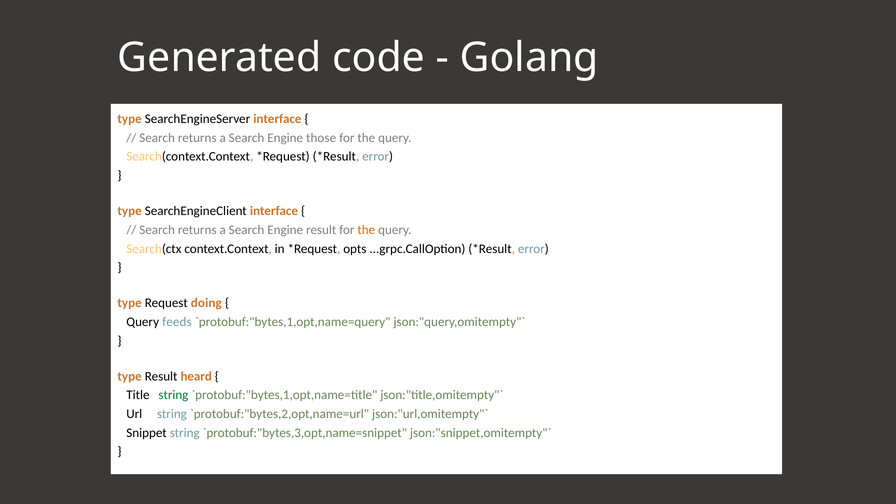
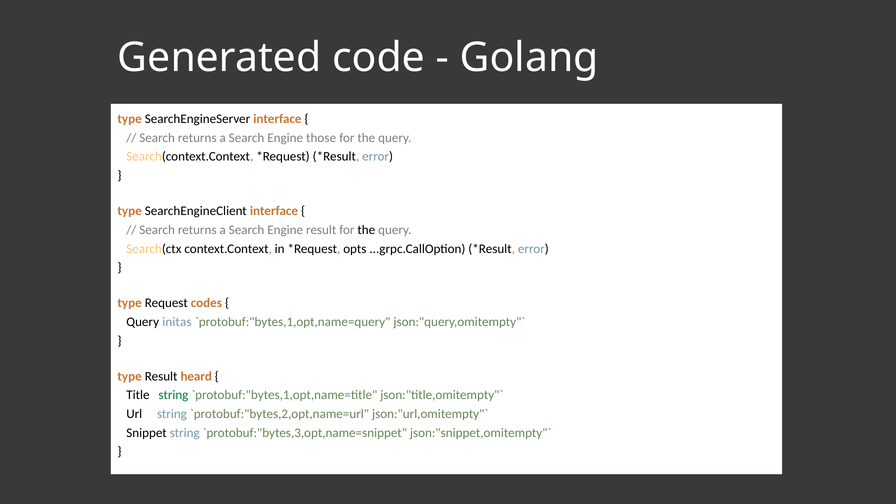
the colour: orange -> black (366, 230)
doing: doing -> codes (206, 303)
feeds: feeds -> initas (177, 322)
